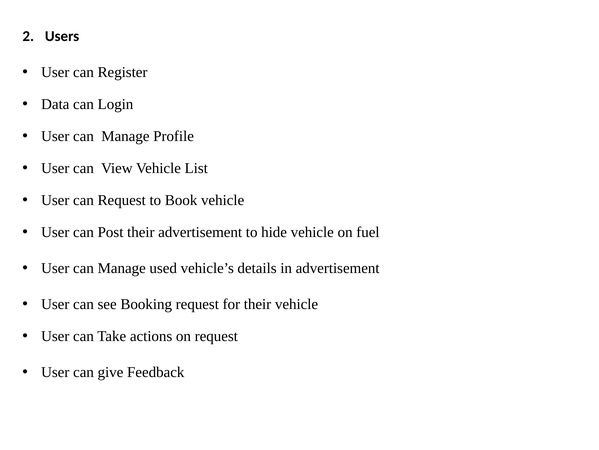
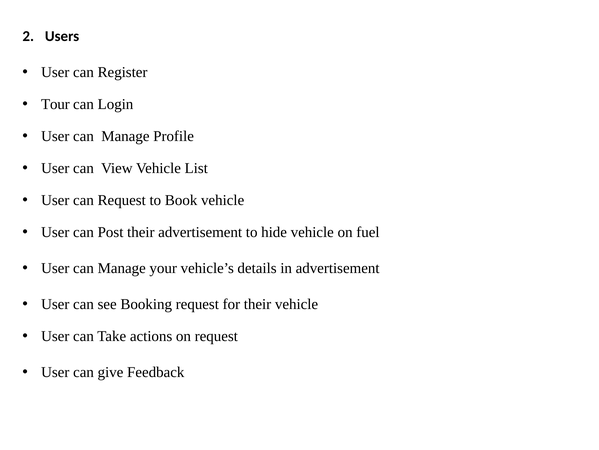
Data: Data -> Tour (55, 104)
used: used -> your (163, 268)
